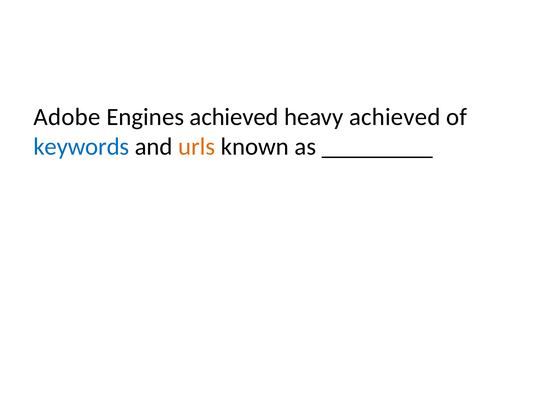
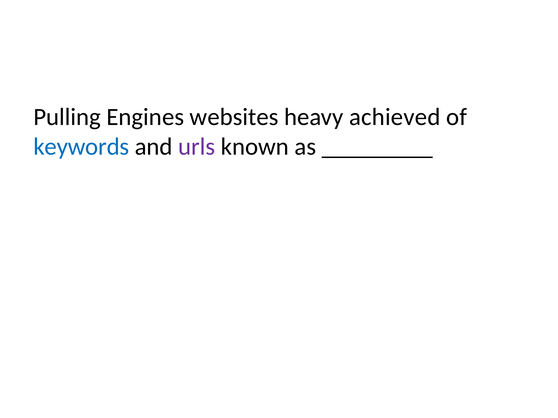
Adobe: Adobe -> Pulling (67, 117)
Engines achieved: achieved -> websites (234, 117)
urls colour: orange -> purple (197, 147)
